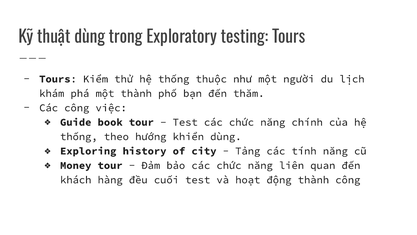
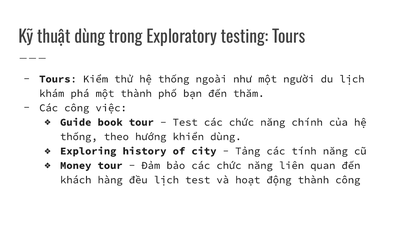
thuộc: thuộc -> ngoài (211, 79)
đều cuối: cuối -> lịch (166, 180)
